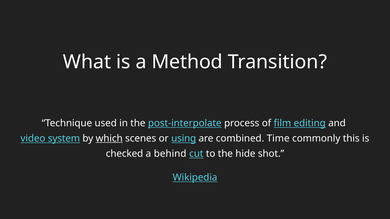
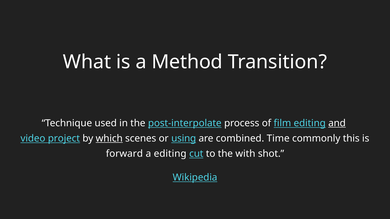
and underline: none -> present (337, 123)
system: system -> project (64, 139)
checked: checked -> forward (124, 154)
a behind: behind -> editing (170, 154)
hide: hide -> with (245, 154)
